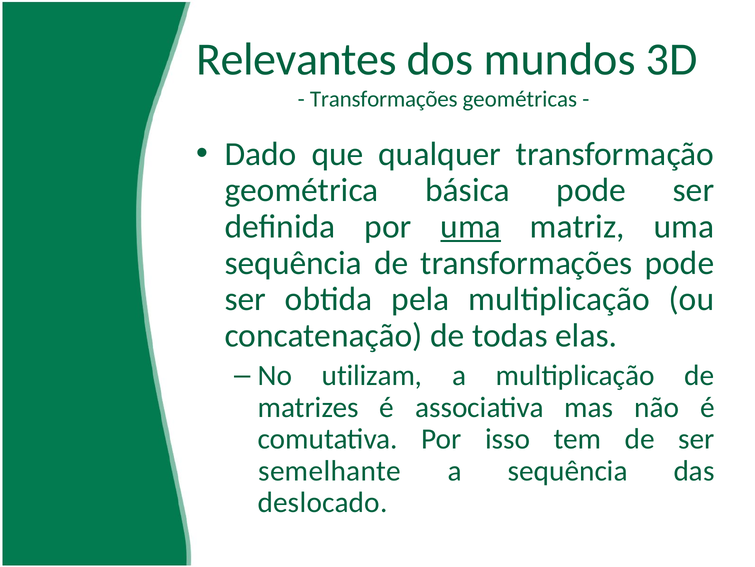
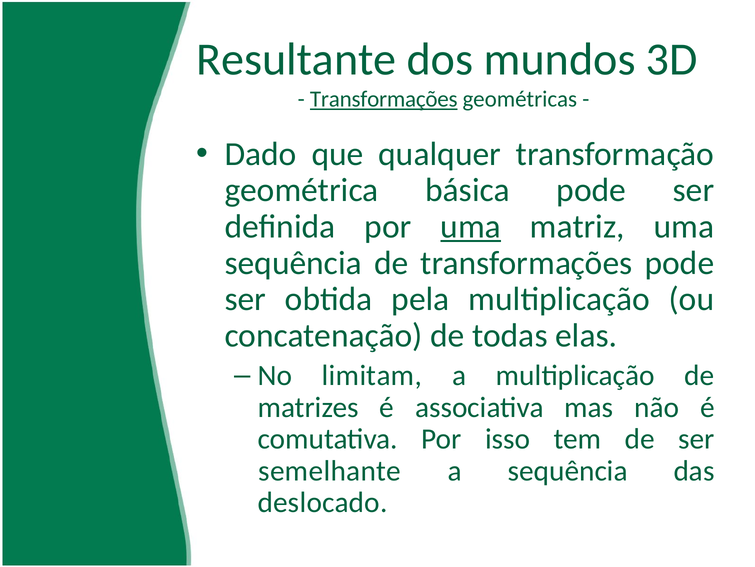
Relevantes: Relevantes -> Resultante (296, 59)
Transformações underline: none -> present (384, 99)
utilizam: utilizam -> limitam (372, 375)
